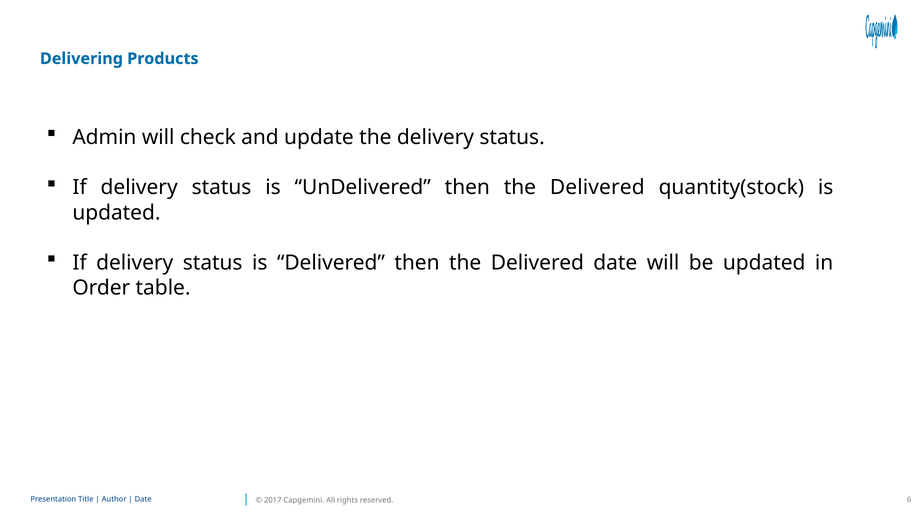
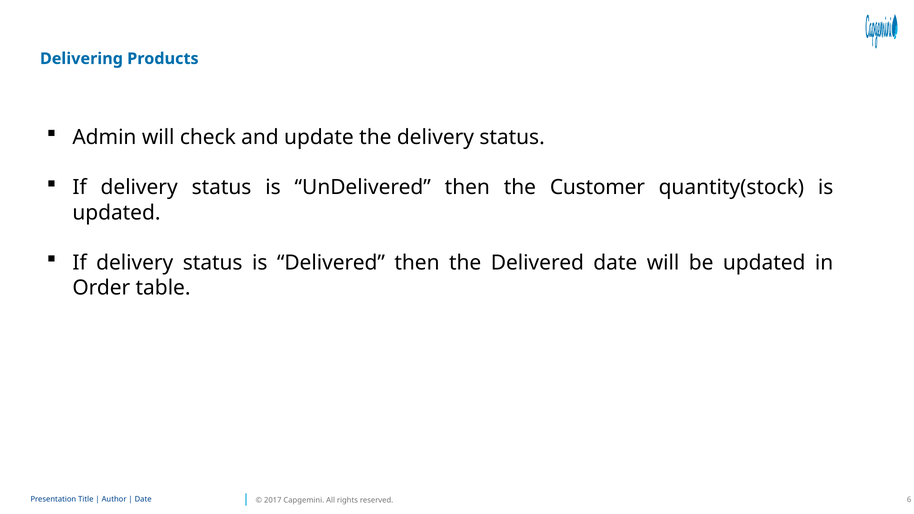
UnDelivered then the Delivered: Delivered -> Customer (597, 188)
